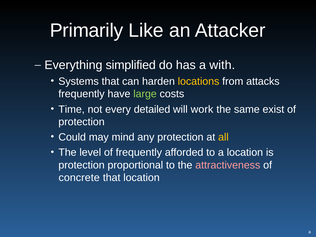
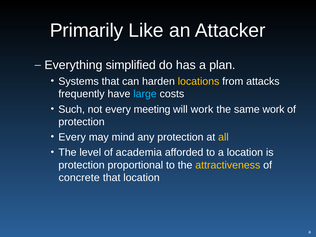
with: with -> plan (222, 65)
large colour: light green -> light blue (145, 94)
Time: Time -> Such (72, 109)
detailed: detailed -> meeting (152, 109)
same exist: exist -> work (273, 109)
Could: Could -> Every (72, 137)
of frequently: frequently -> academia (139, 152)
attractiveness colour: pink -> yellow (228, 165)
